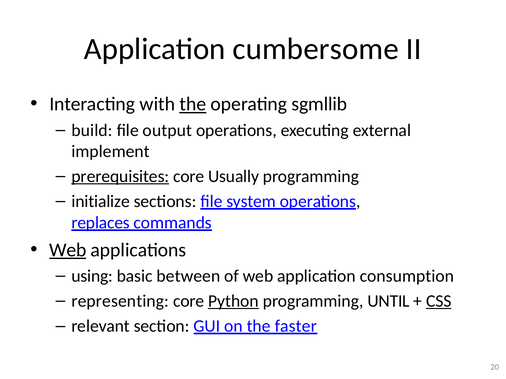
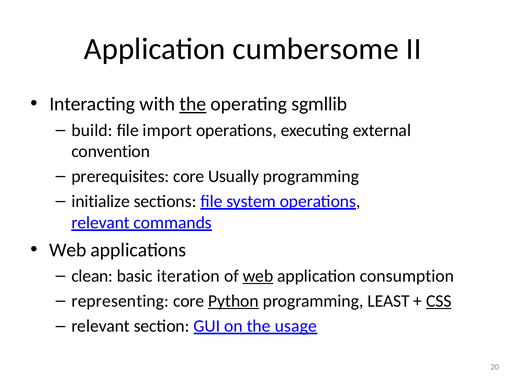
output: output -> import (167, 130)
implement: implement -> convention (111, 152)
prerequisites underline: present -> none (120, 177)
replaces: replaces -> relevant (101, 223)
Web underline: present -> none (68, 250)
using: using -> clean (92, 276)
between: between -> iteration (188, 276)
web underline: none -> present (258, 276)
UNTIL: UNTIL -> LEAST (389, 301)
faster: faster -> usage (296, 326)
